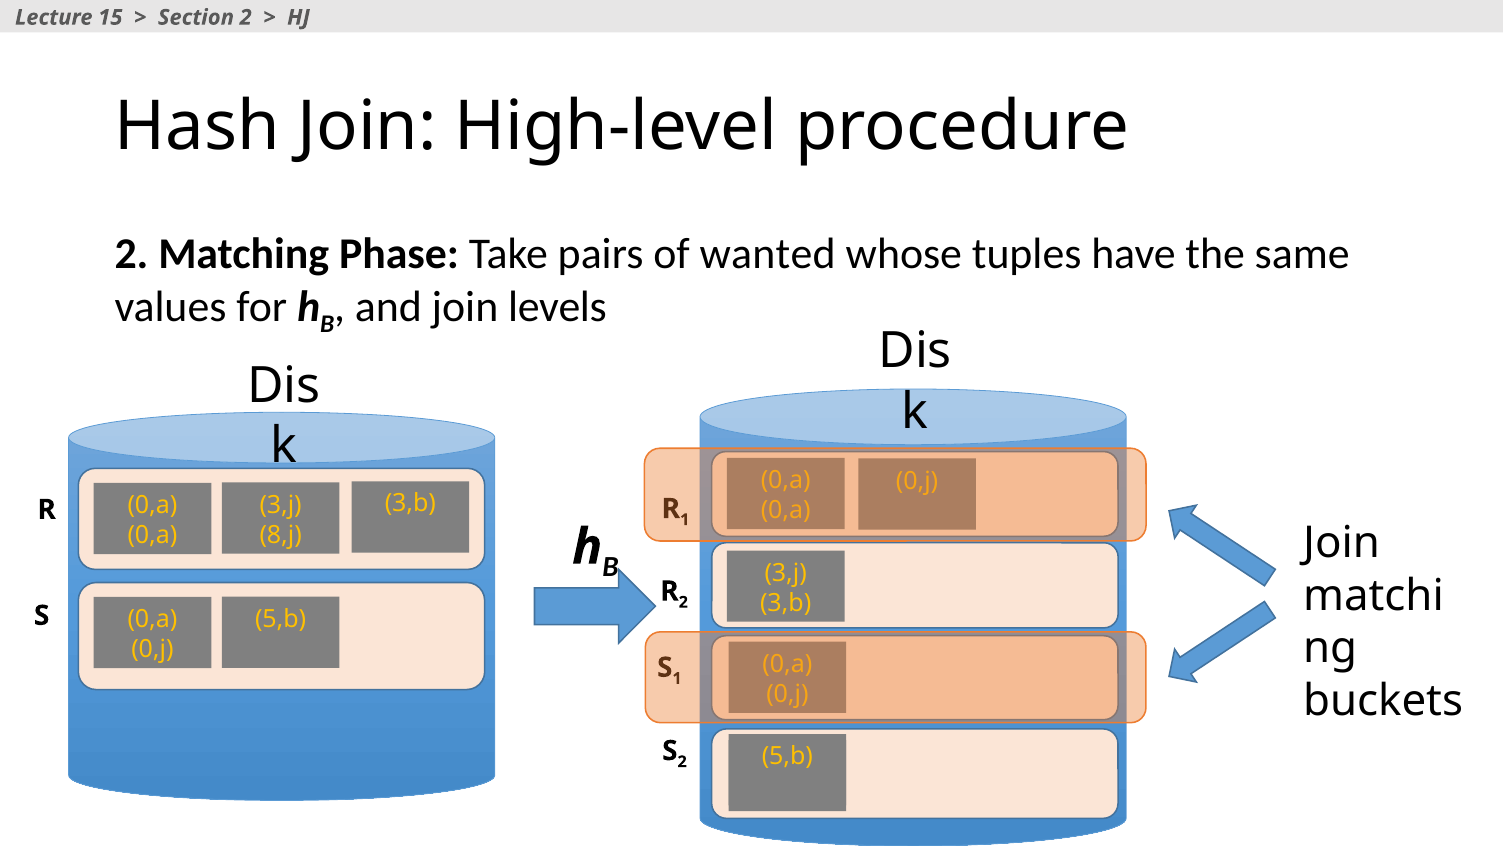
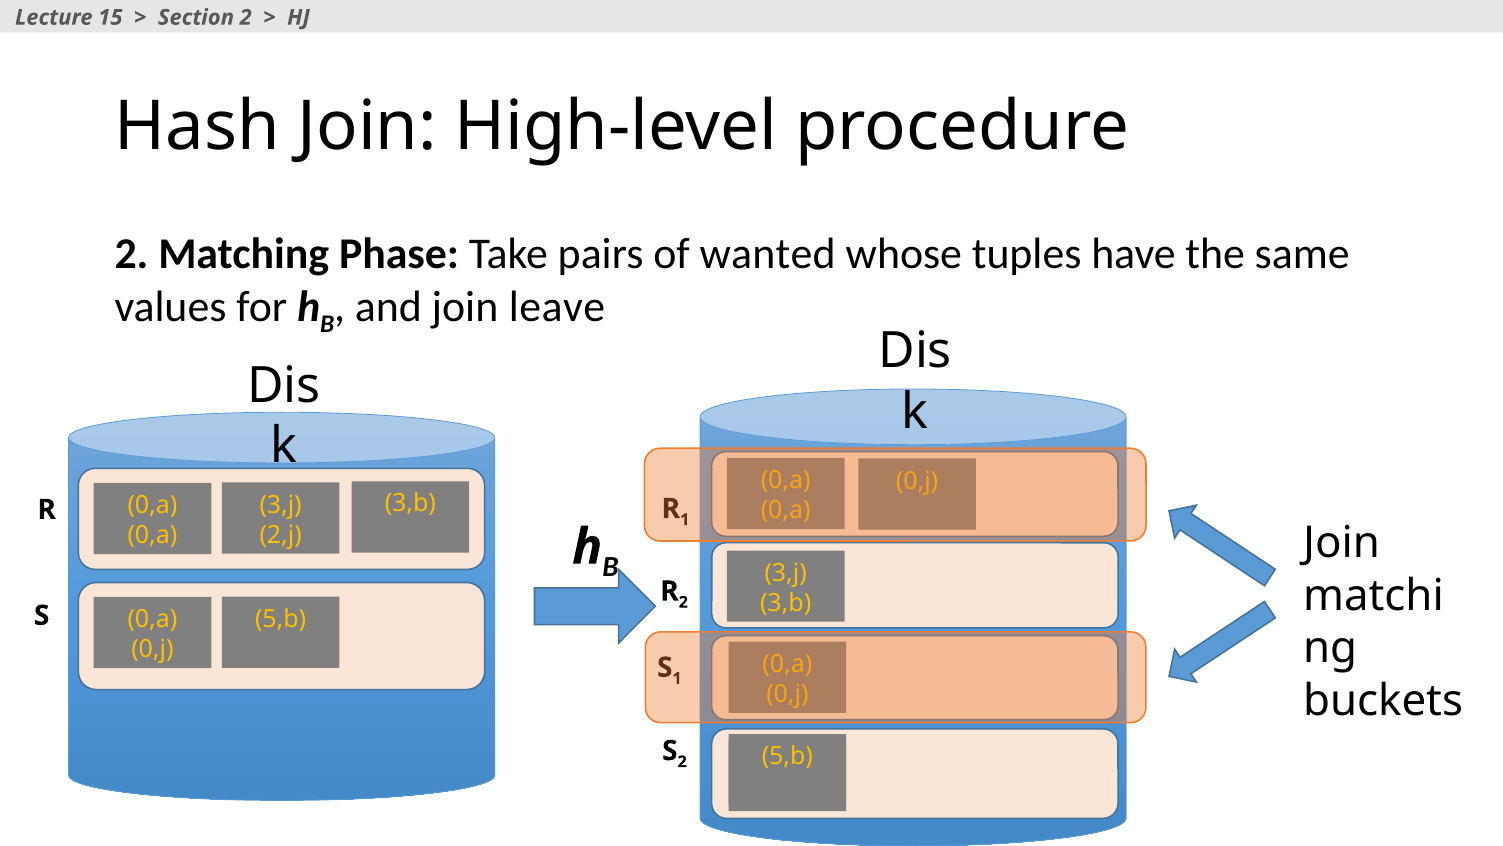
levels: levels -> leave (557, 306)
8,j: 8,j -> 2,j (281, 534)
